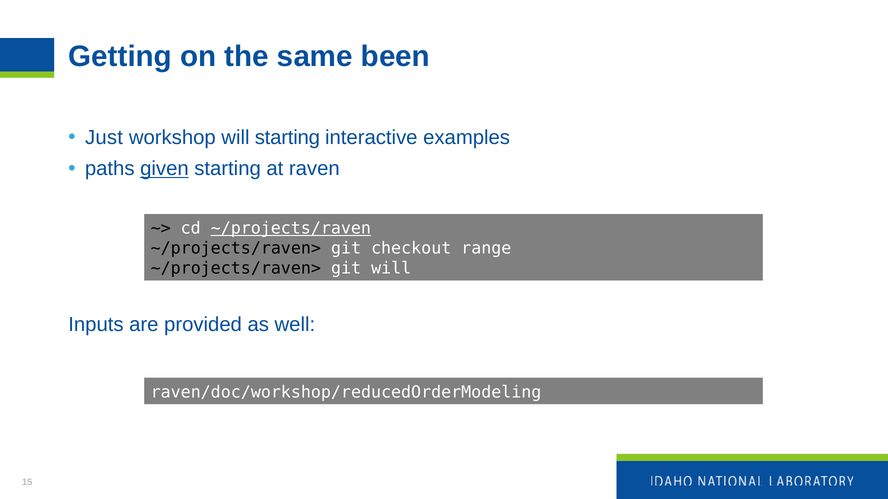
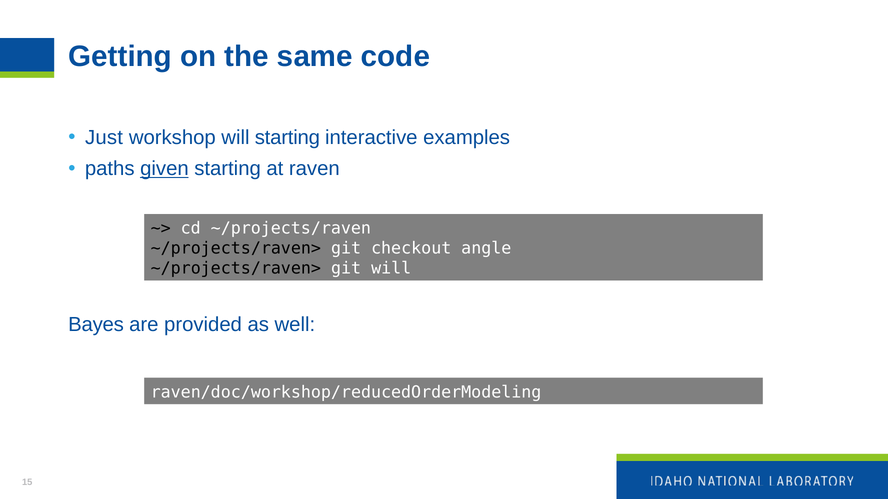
been: been -> code (395, 57)
~/projects/raven underline: present -> none (291, 229)
range: range -> angle (486, 249)
Inputs: Inputs -> Bayes (96, 325)
